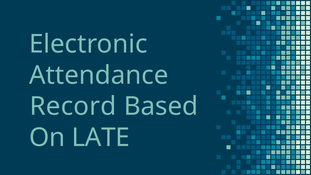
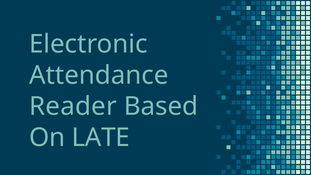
Record: Record -> Reader (73, 106)
